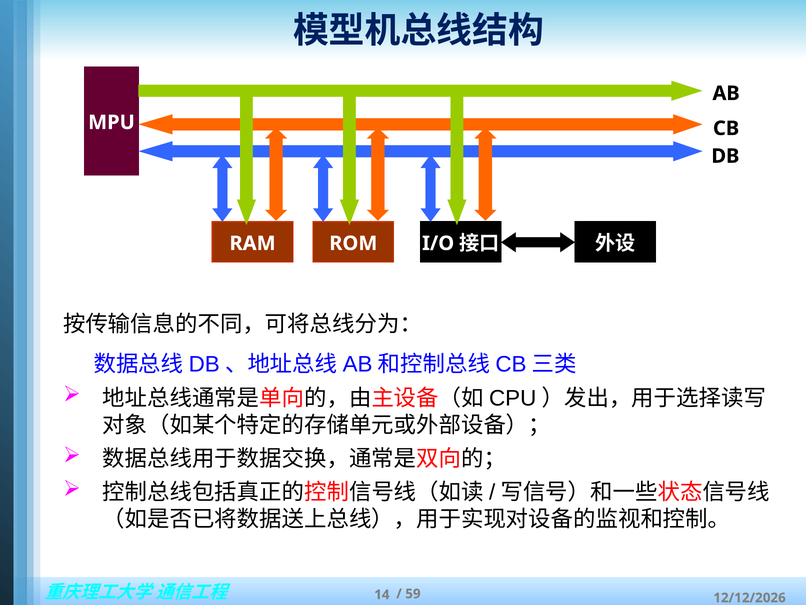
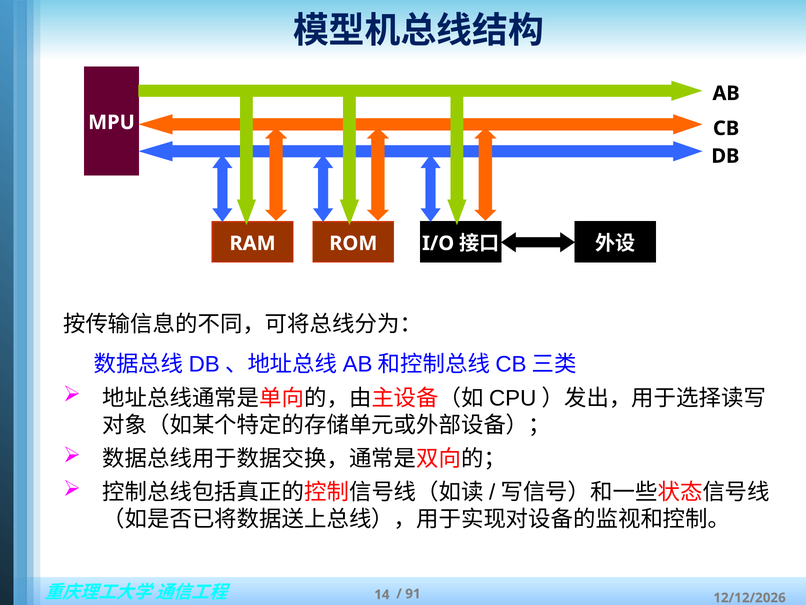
59: 59 -> 91 (413, 593)
